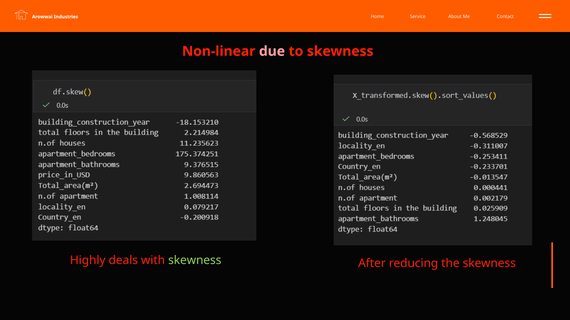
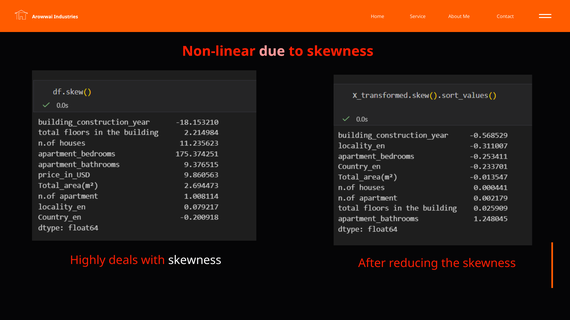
skewness colour: light green -> white (195, 261)
